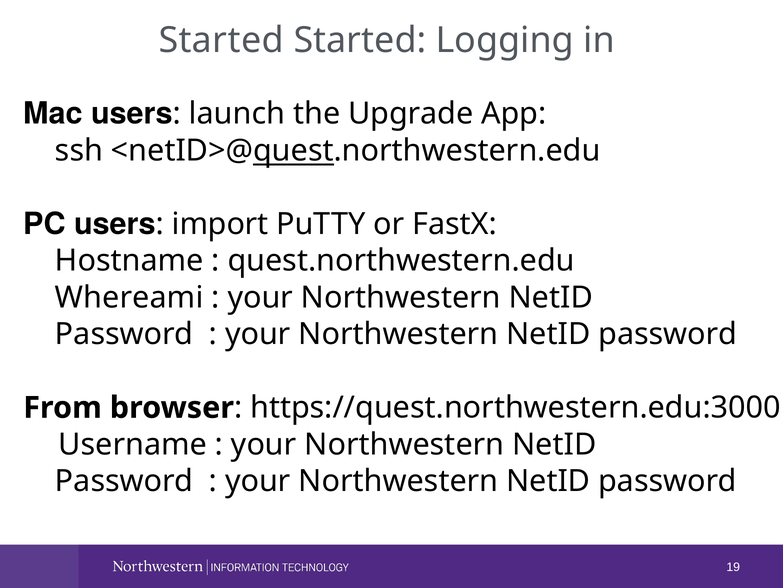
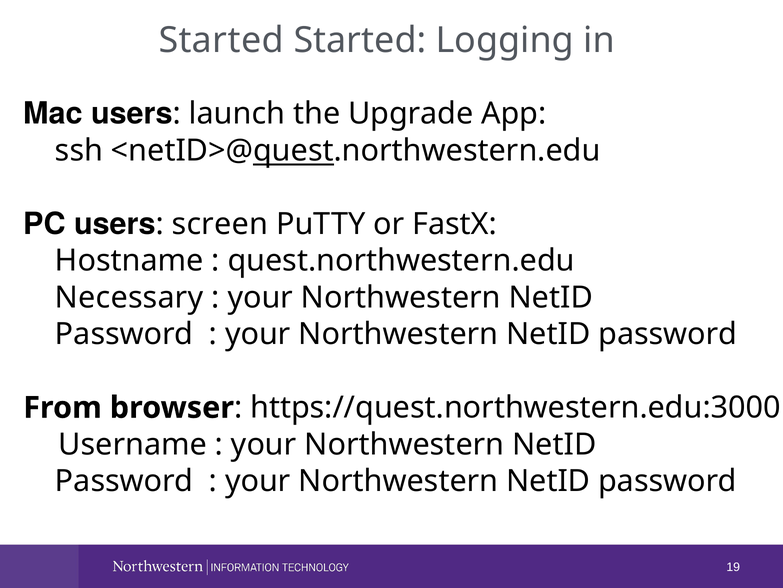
import: import -> screen (220, 224)
Whereami: Whereami -> Necessary (129, 297)
